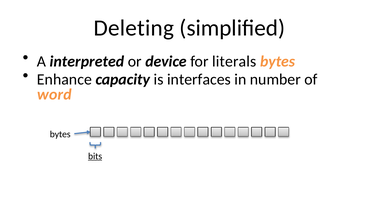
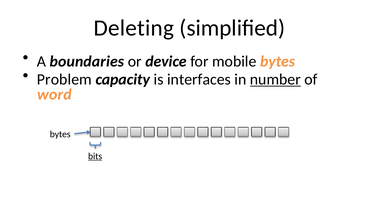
interpreted: interpreted -> boundaries (87, 62)
literals: literals -> mobile (234, 62)
Enhance: Enhance -> Problem (64, 79)
number underline: none -> present (275, 79)
